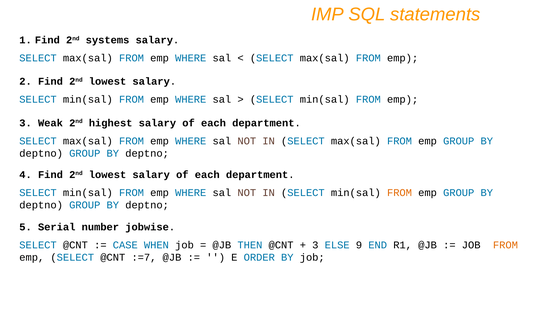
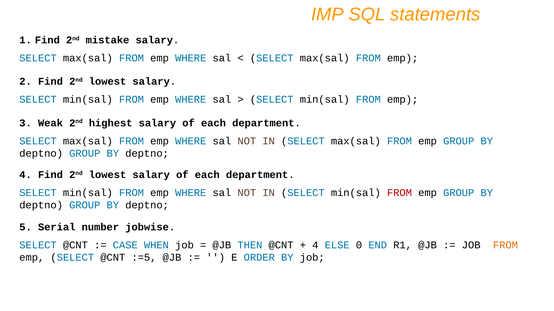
systems: systems -> mistake (108, 40)
FROM colour: orange -> red (399, 193)
3: 3 -> 4 (315, 245)
9: 9 -> 0 (359, 245)
:=7: :=7 -> :=5 (144, 258)
